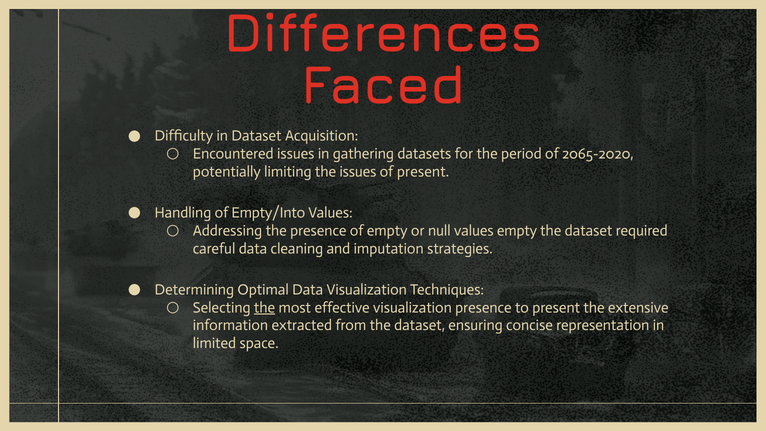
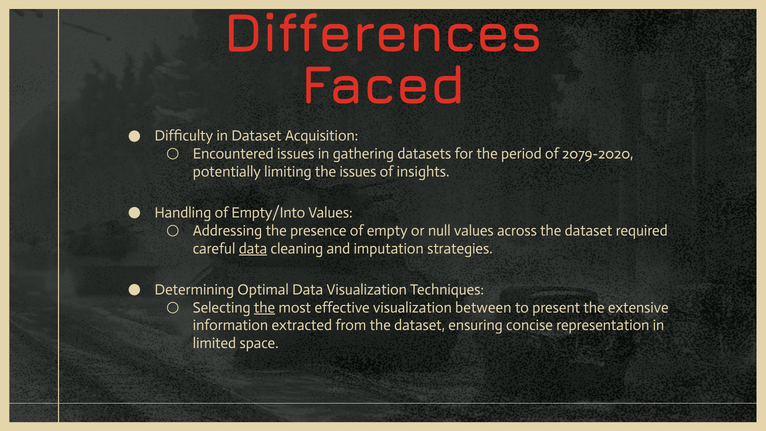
2065-2020: 2065-2020 -> 2079-2020 (598, 154)
of present: present -> insights (423, 172)
values empty: empty -> across (517, 231)
data underline: none -> present (253, 249)
visualization presence: presence -> between (483, 308)
